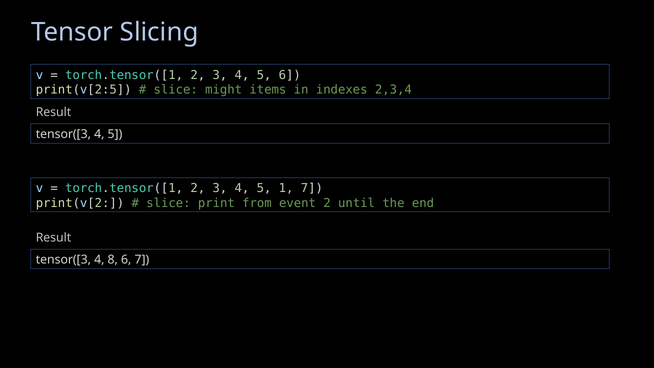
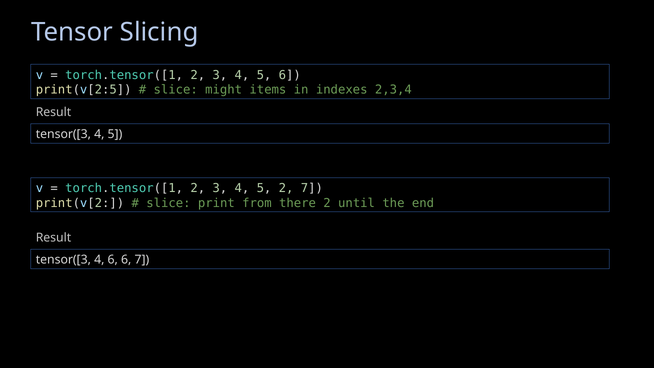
5 1: 1 -> 2 (286, 188)
event: event -> there (298, 203)
4 8: 8 -> 6 (113, 260)
